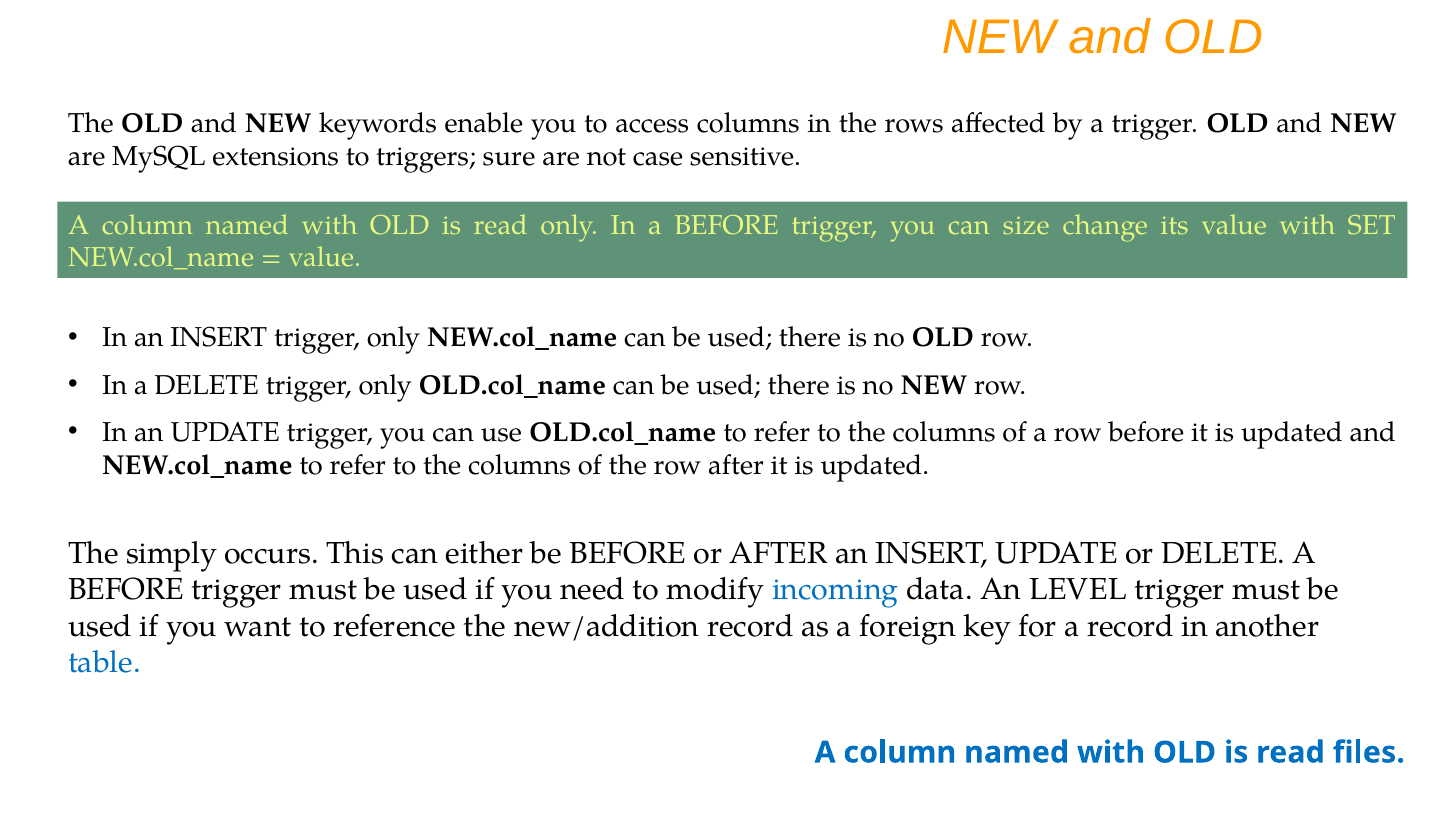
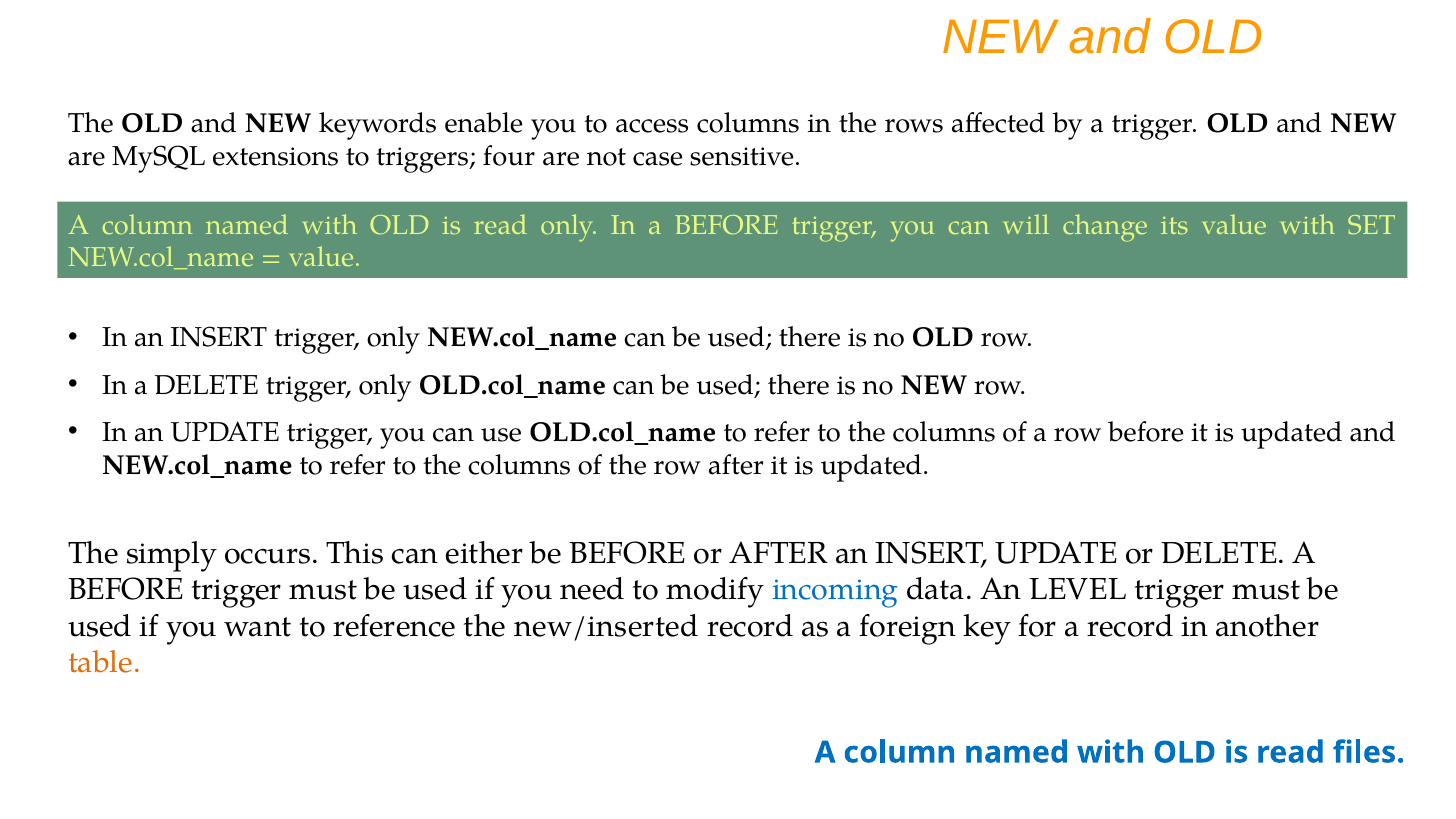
sure: sure -> four (509, 156)
size: size -> will (1026, 225)
new/addition: new/addition -> new/inserted (607, 626)
table colour: blue -> orange (104, 663)
